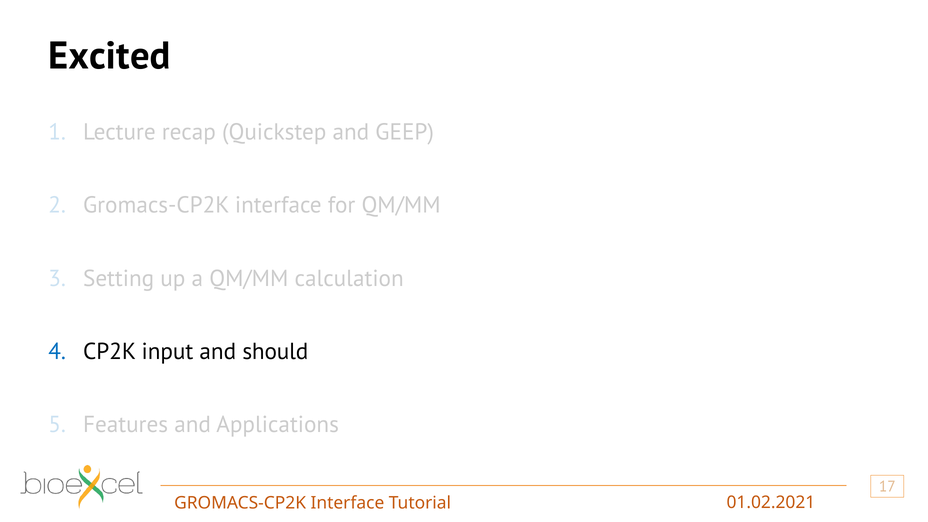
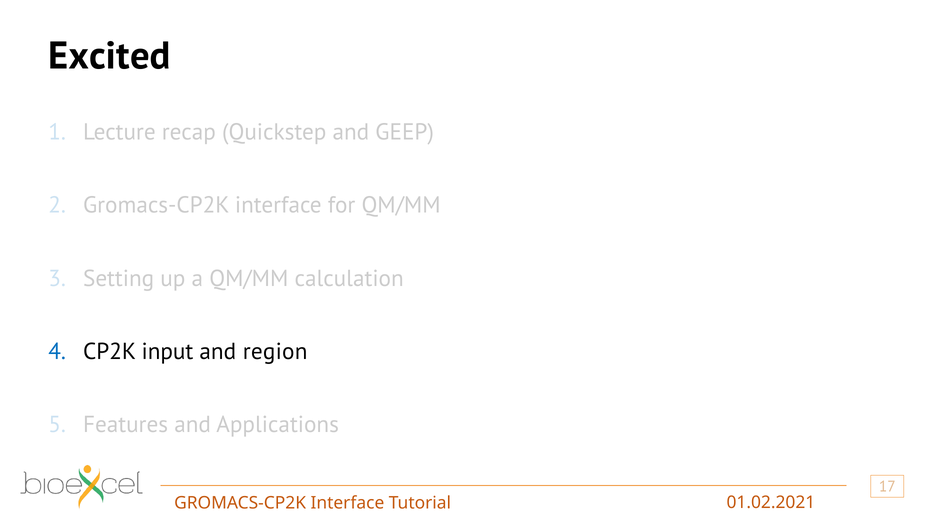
should: should -> region (275, 351)
